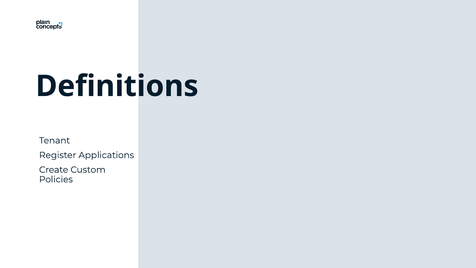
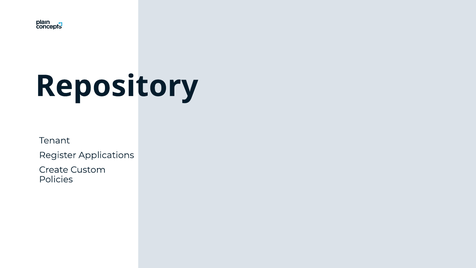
Definitions: Definitions -> Repository (117, 86)
